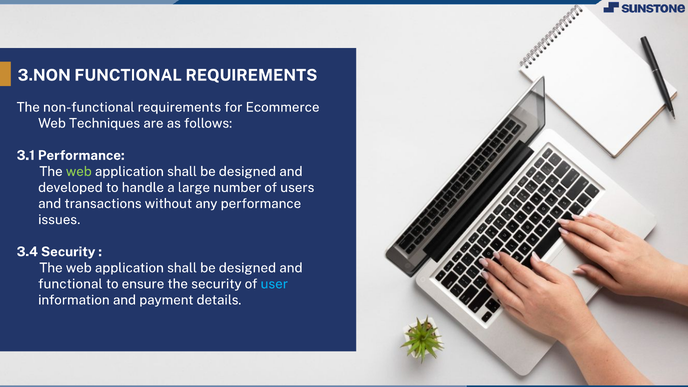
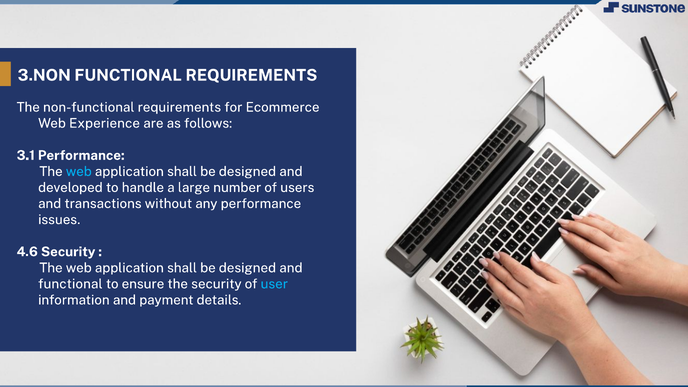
Techniques: Techniques -> Experience (104, 123)
web colour: light green -> light blue (79, 172)
3.4: 3.4 -> 4.6 (27, 252)
